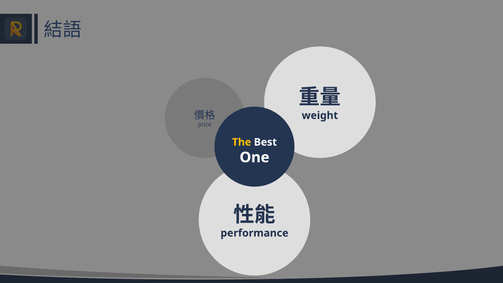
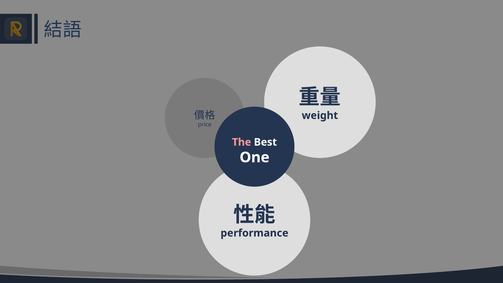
The colour: yellow -> pink (242, 142)
